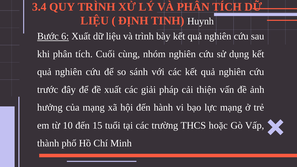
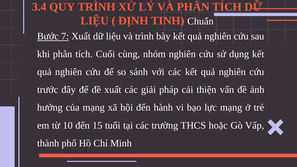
Huynh: Huynh -> Chuẩn (200, 21)
6: 6 -> 7 (65, 36)
